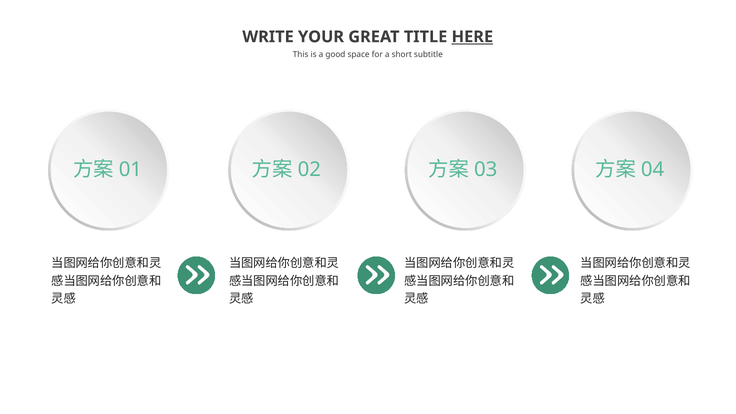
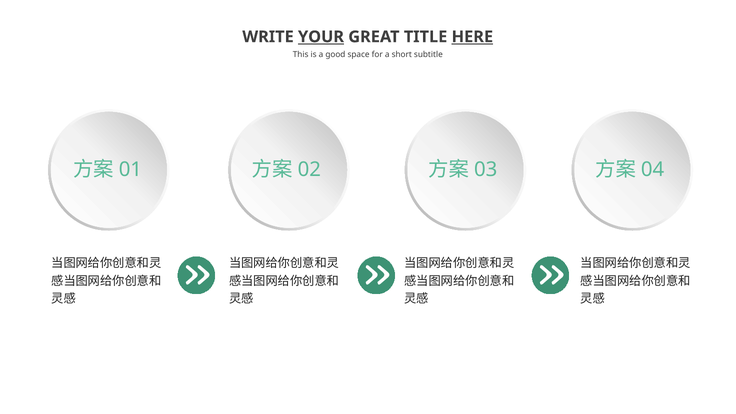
YOUR underline: none -> present (321, 37)
